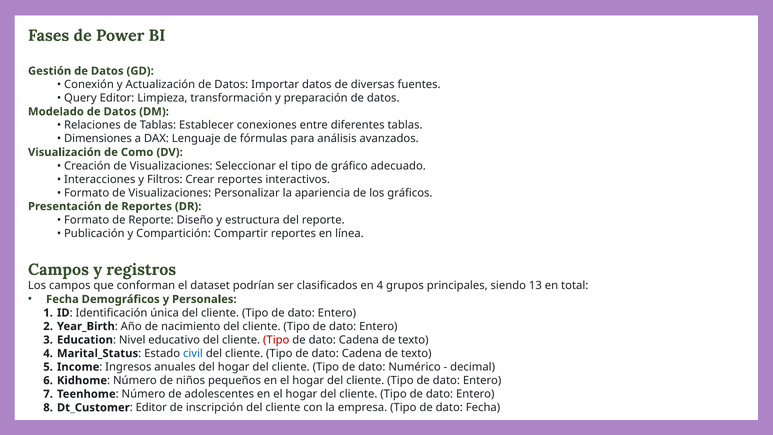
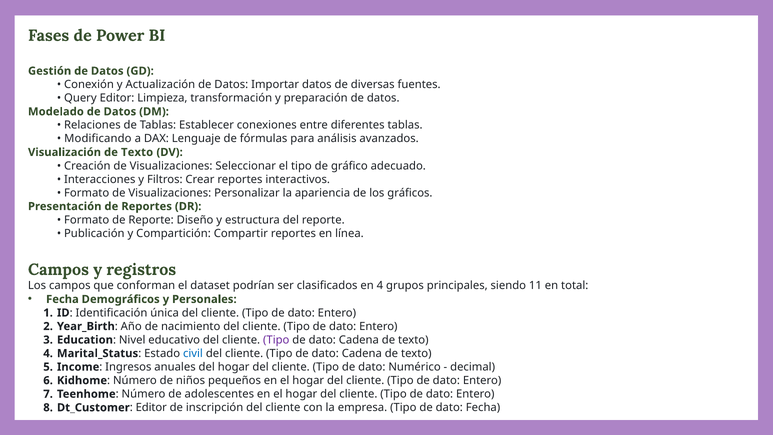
Dimensiones: Dimensiones -> Modificando (98, 139)
Visualización de Como: Como -> Texto (137, 152)
13: 13 -> 11 (535, 286)
Tipo colour: red -> purple (276, 340)
